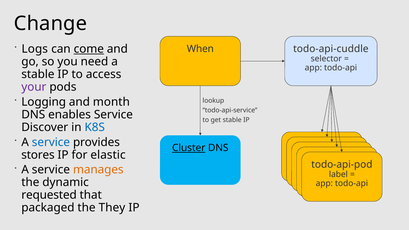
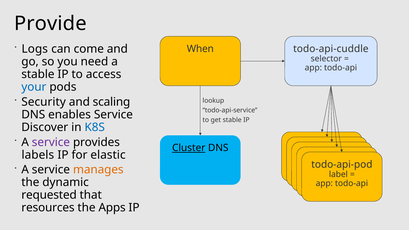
Change: Change -> Provide (50, 23)
come underline: present -> none (89, 49)
your colour: purple -> blue (34, 87)
Logging: Logging -> Security (44, 102)
month: month -> scaling (111, 102)
service colour: blue -> purple (51, 142)
stores: stores -> labels (38, 155)
packaged: packaged -> resources (48, 208)
They: They -> Apps (112, 208)
